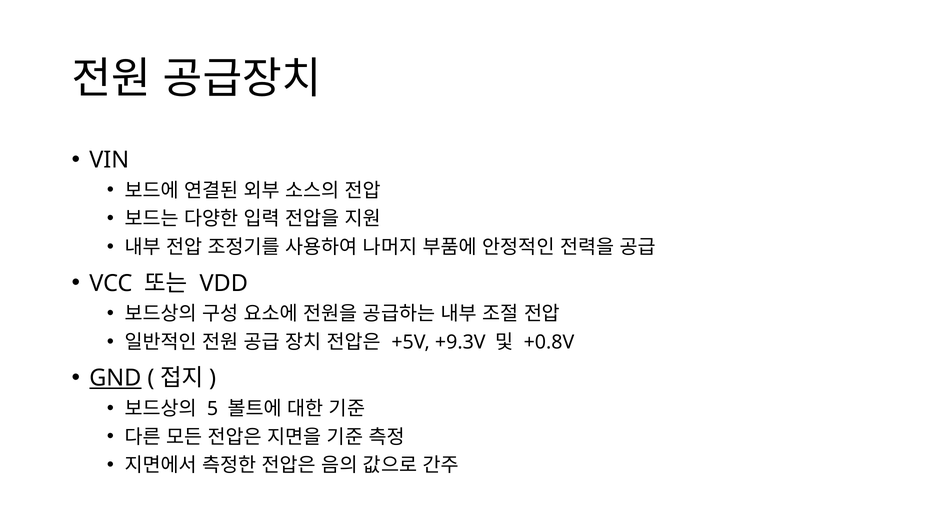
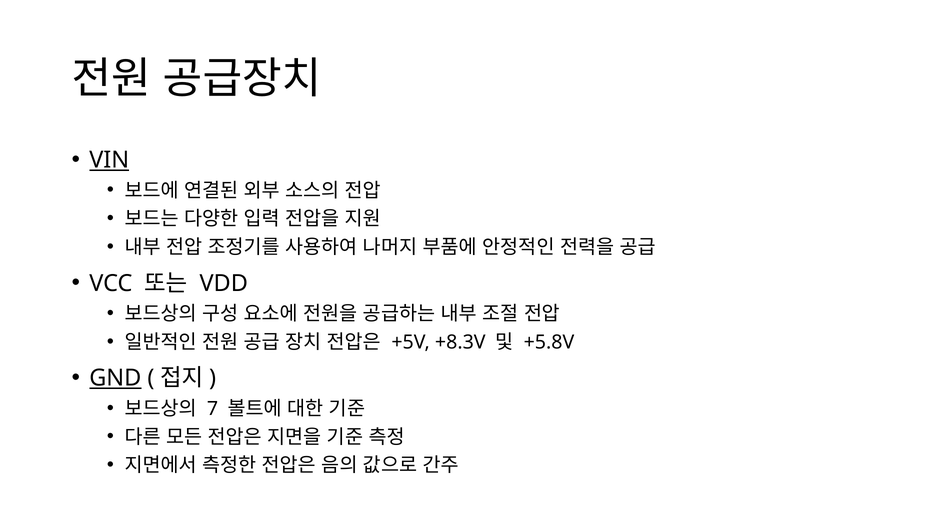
VIN underline: none -> present (109, 160)
+9.3V: +9.3V -> +8.3V (460, 342)
+0.8V: +0.8V -> +5.8V (549, 342)
5: 5 -> 7 (212, 408)
